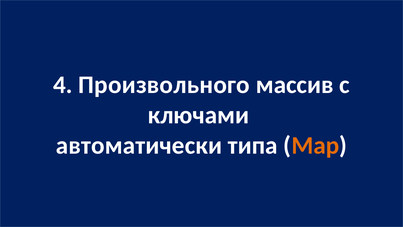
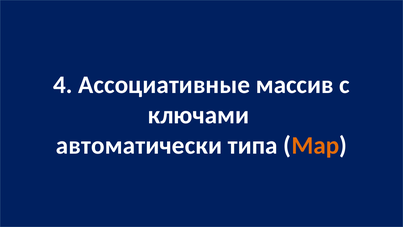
Произвольного: Произвольного -> Ассоциативные (164, 85)
